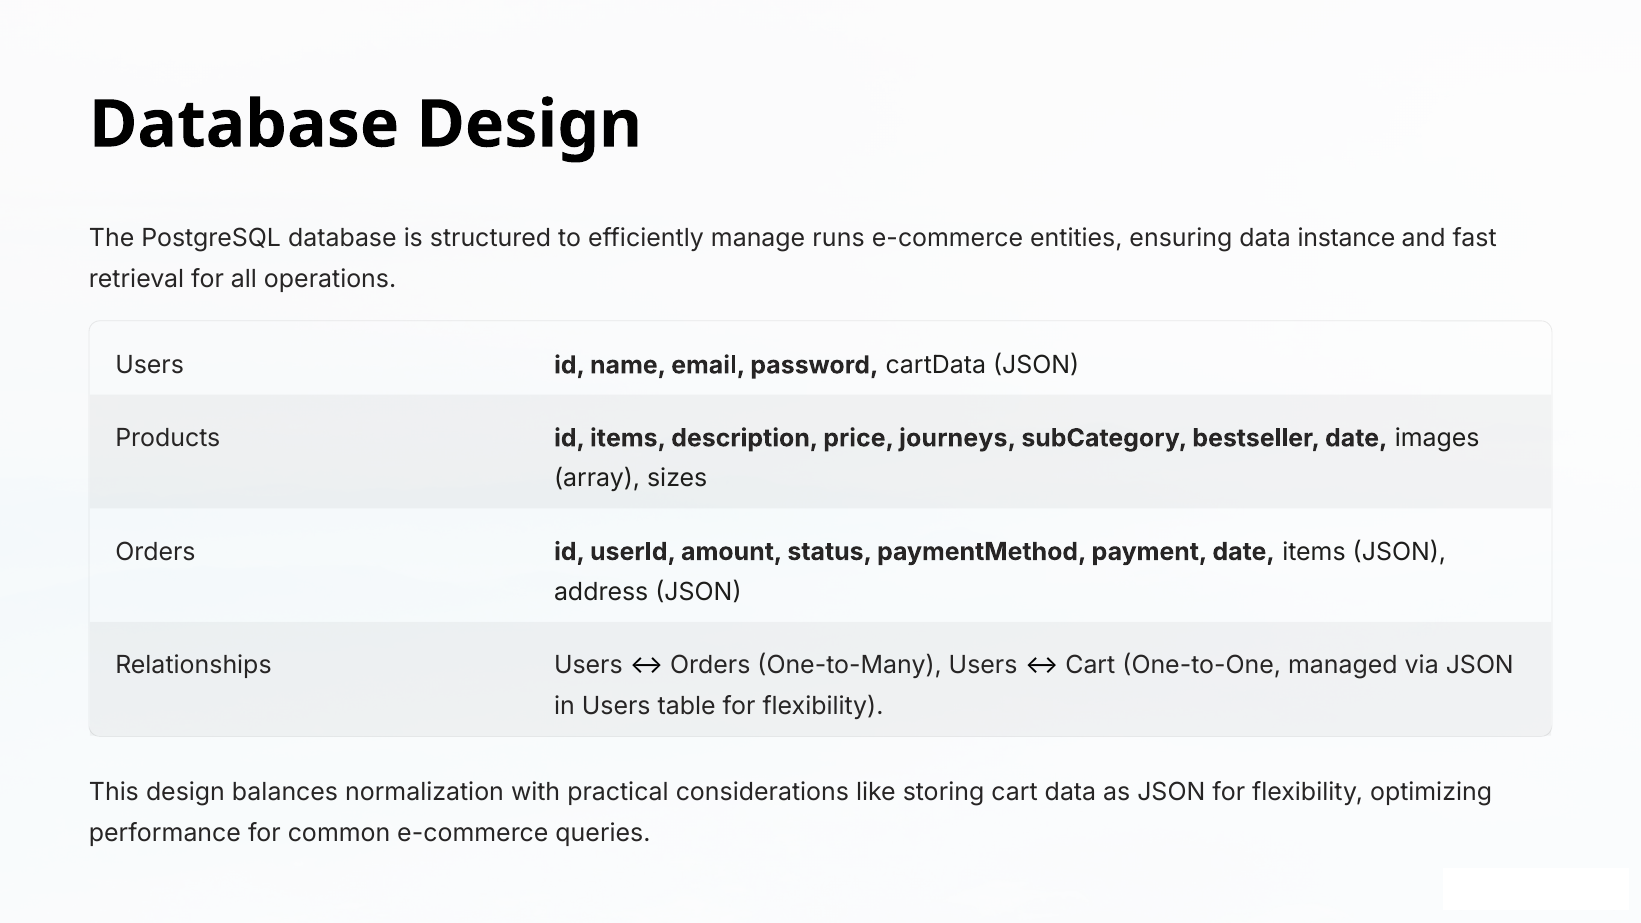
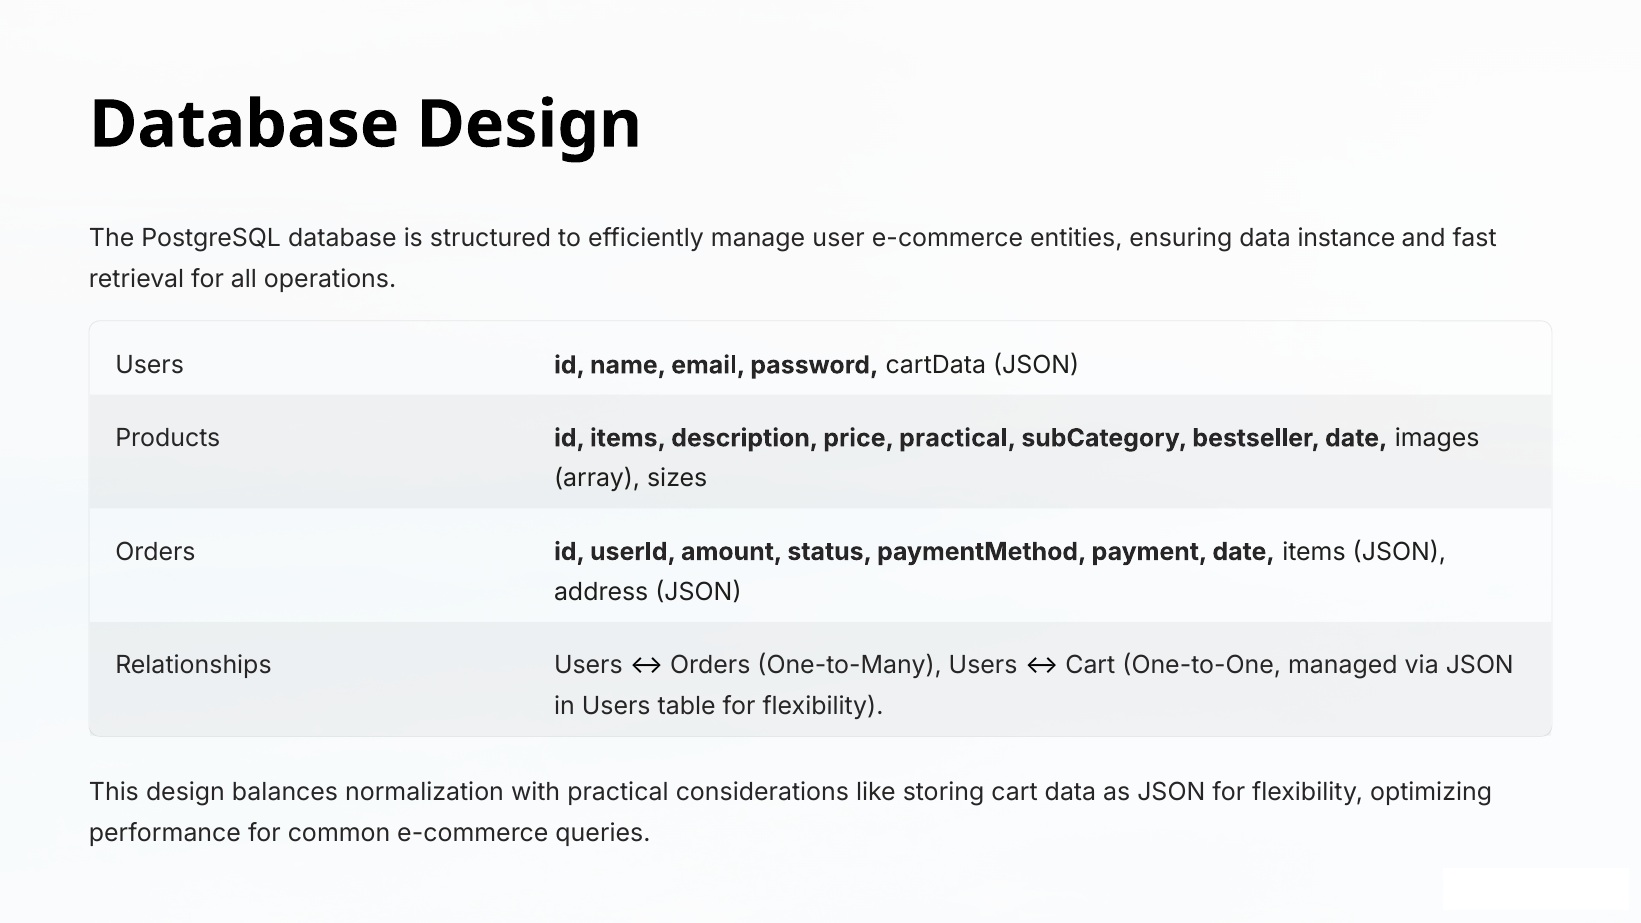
runs: runs -> user (839, 238)
price journeys: journeys -> practical (958, 438)
